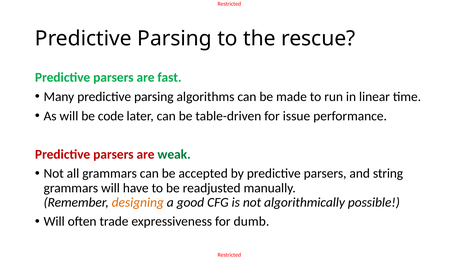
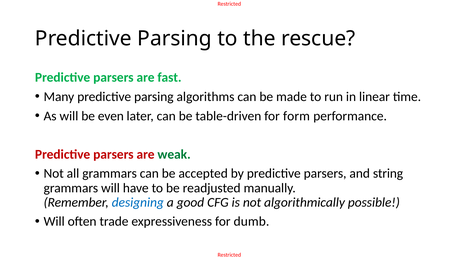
code: code -> even (111, 116)
issue: issue -> form (296, 116)
designing colour: orange -> blue (138, 203)
